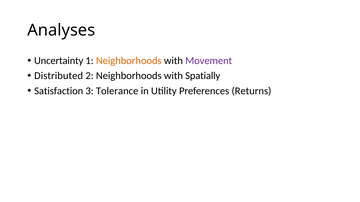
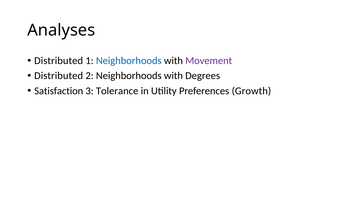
Uncertainty: Uncertainty -> Distributed (59, 61)
Neighborhoods colour: orange -> blue (129, 61)
Spatially: Spatially -> Degrees (203, 76)
Returns: Returns -> Growth (251, 91)
